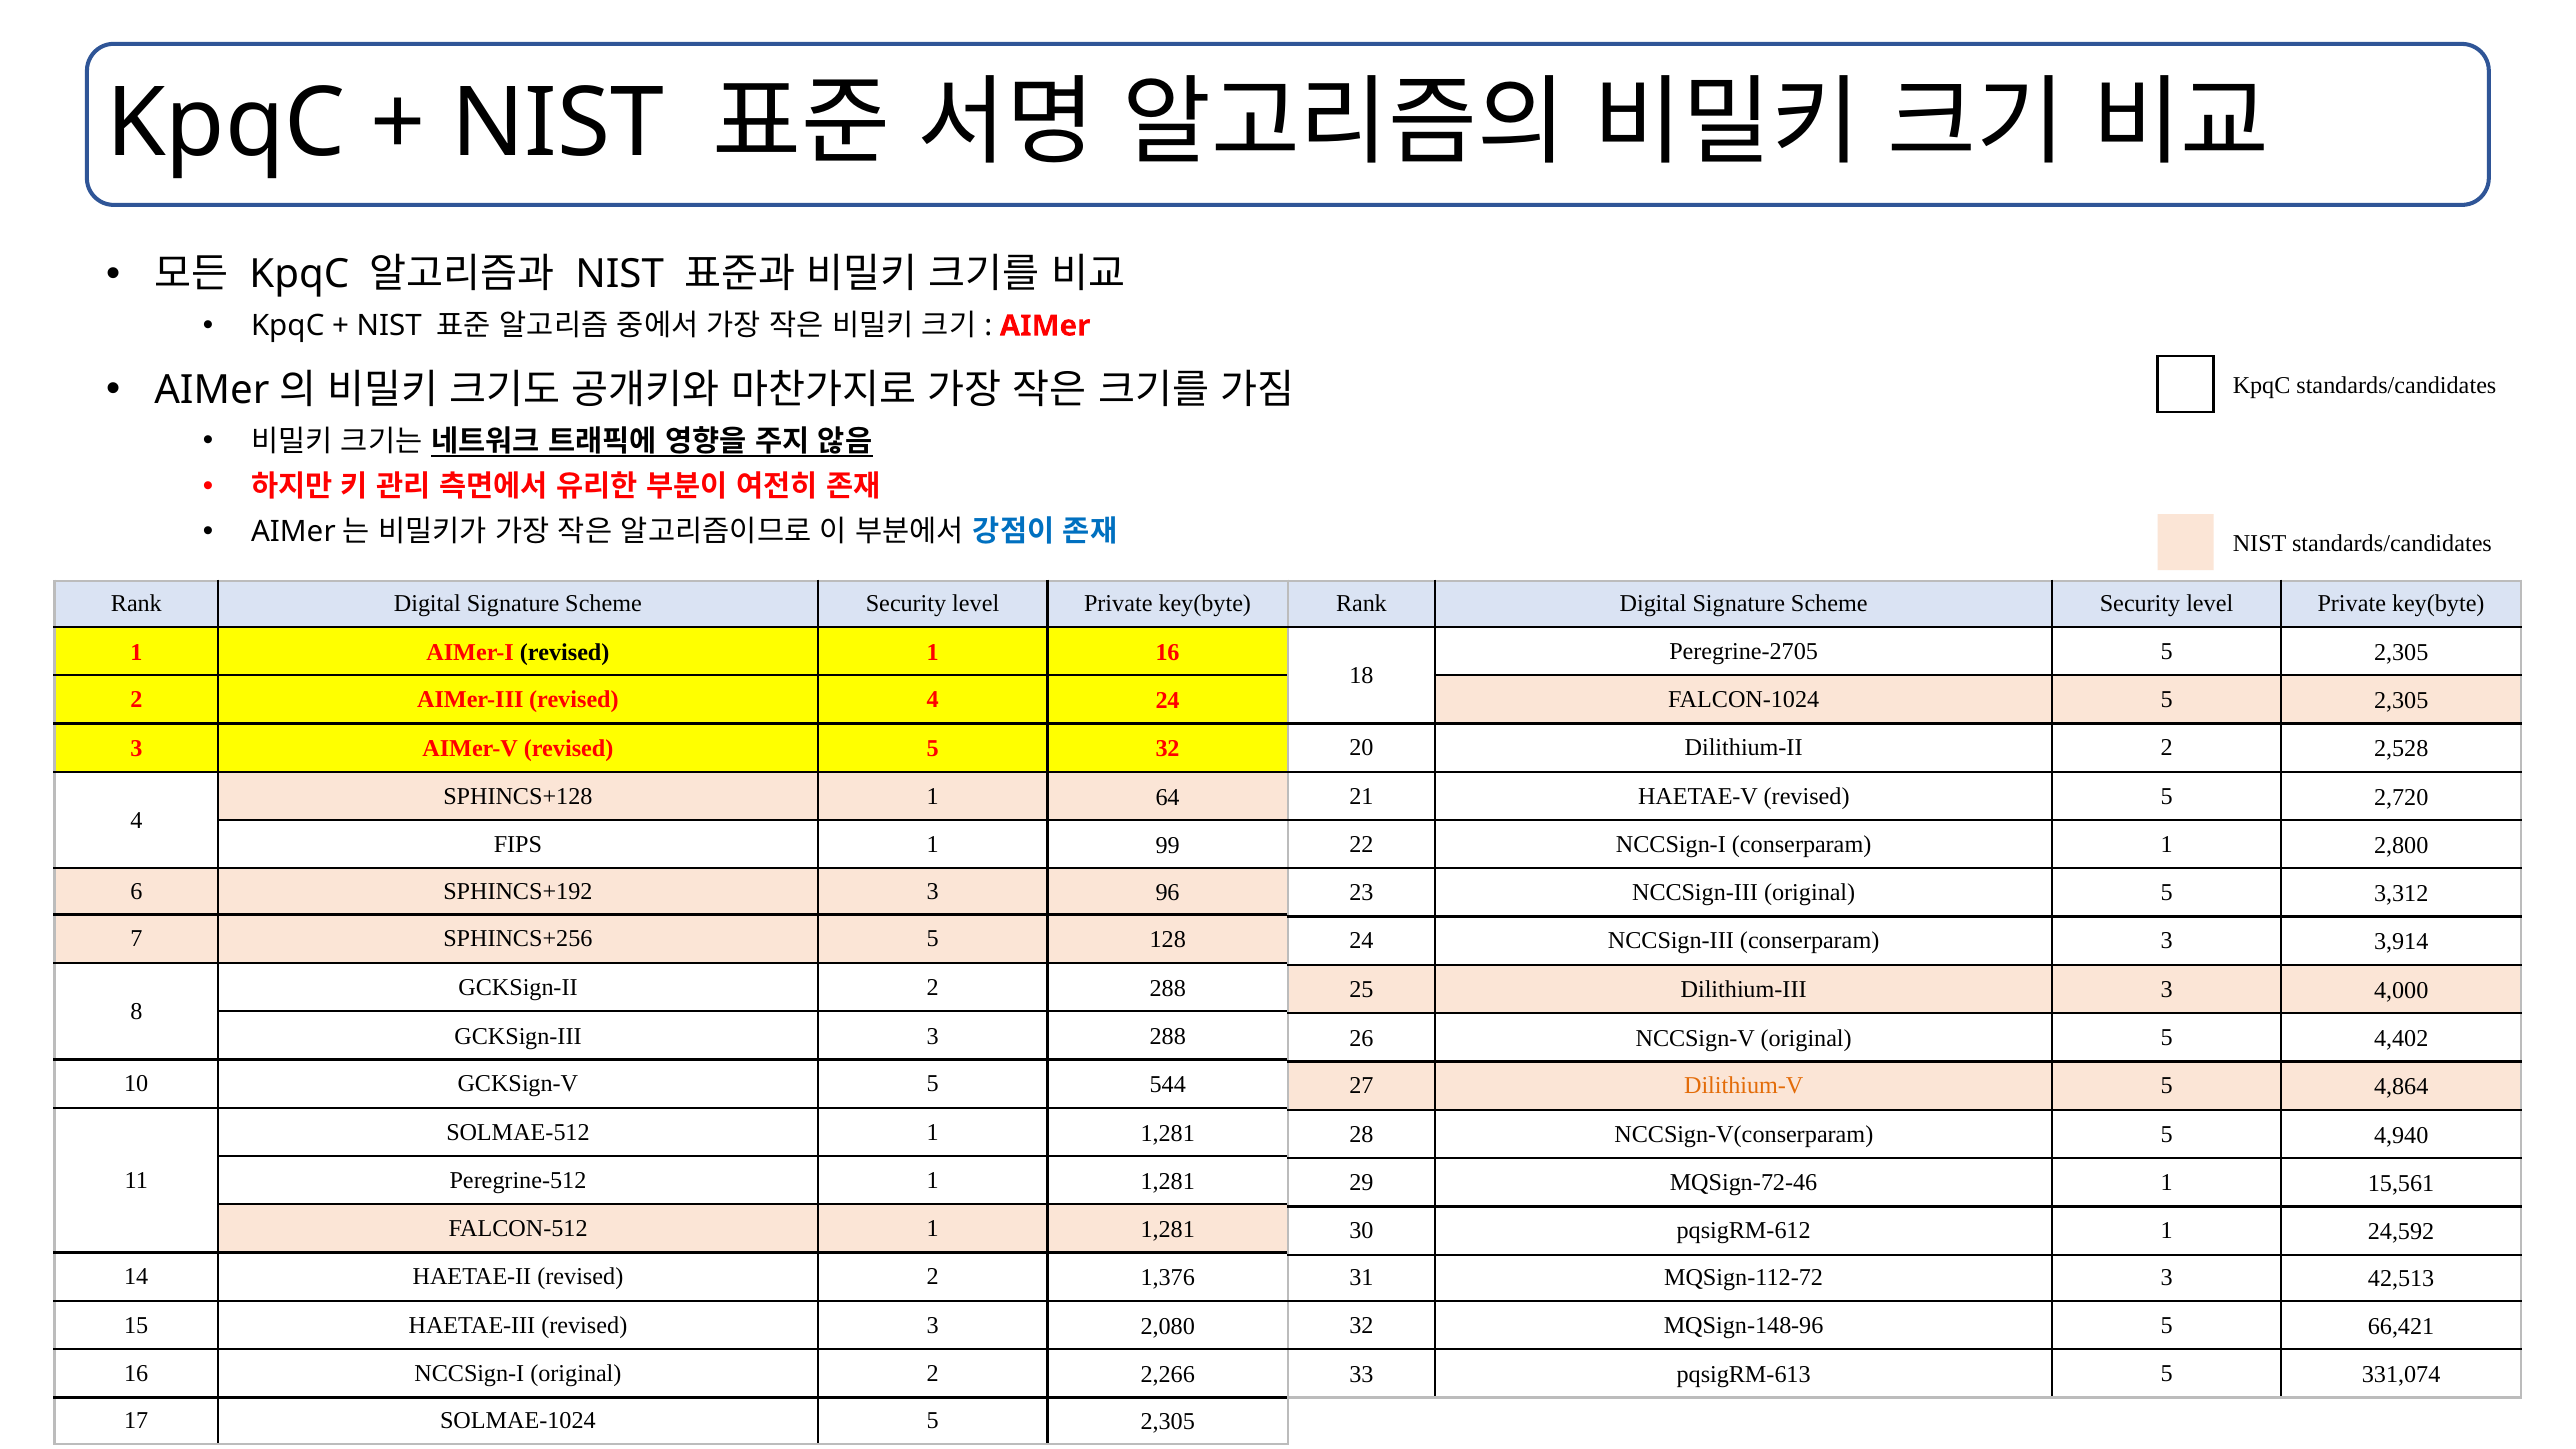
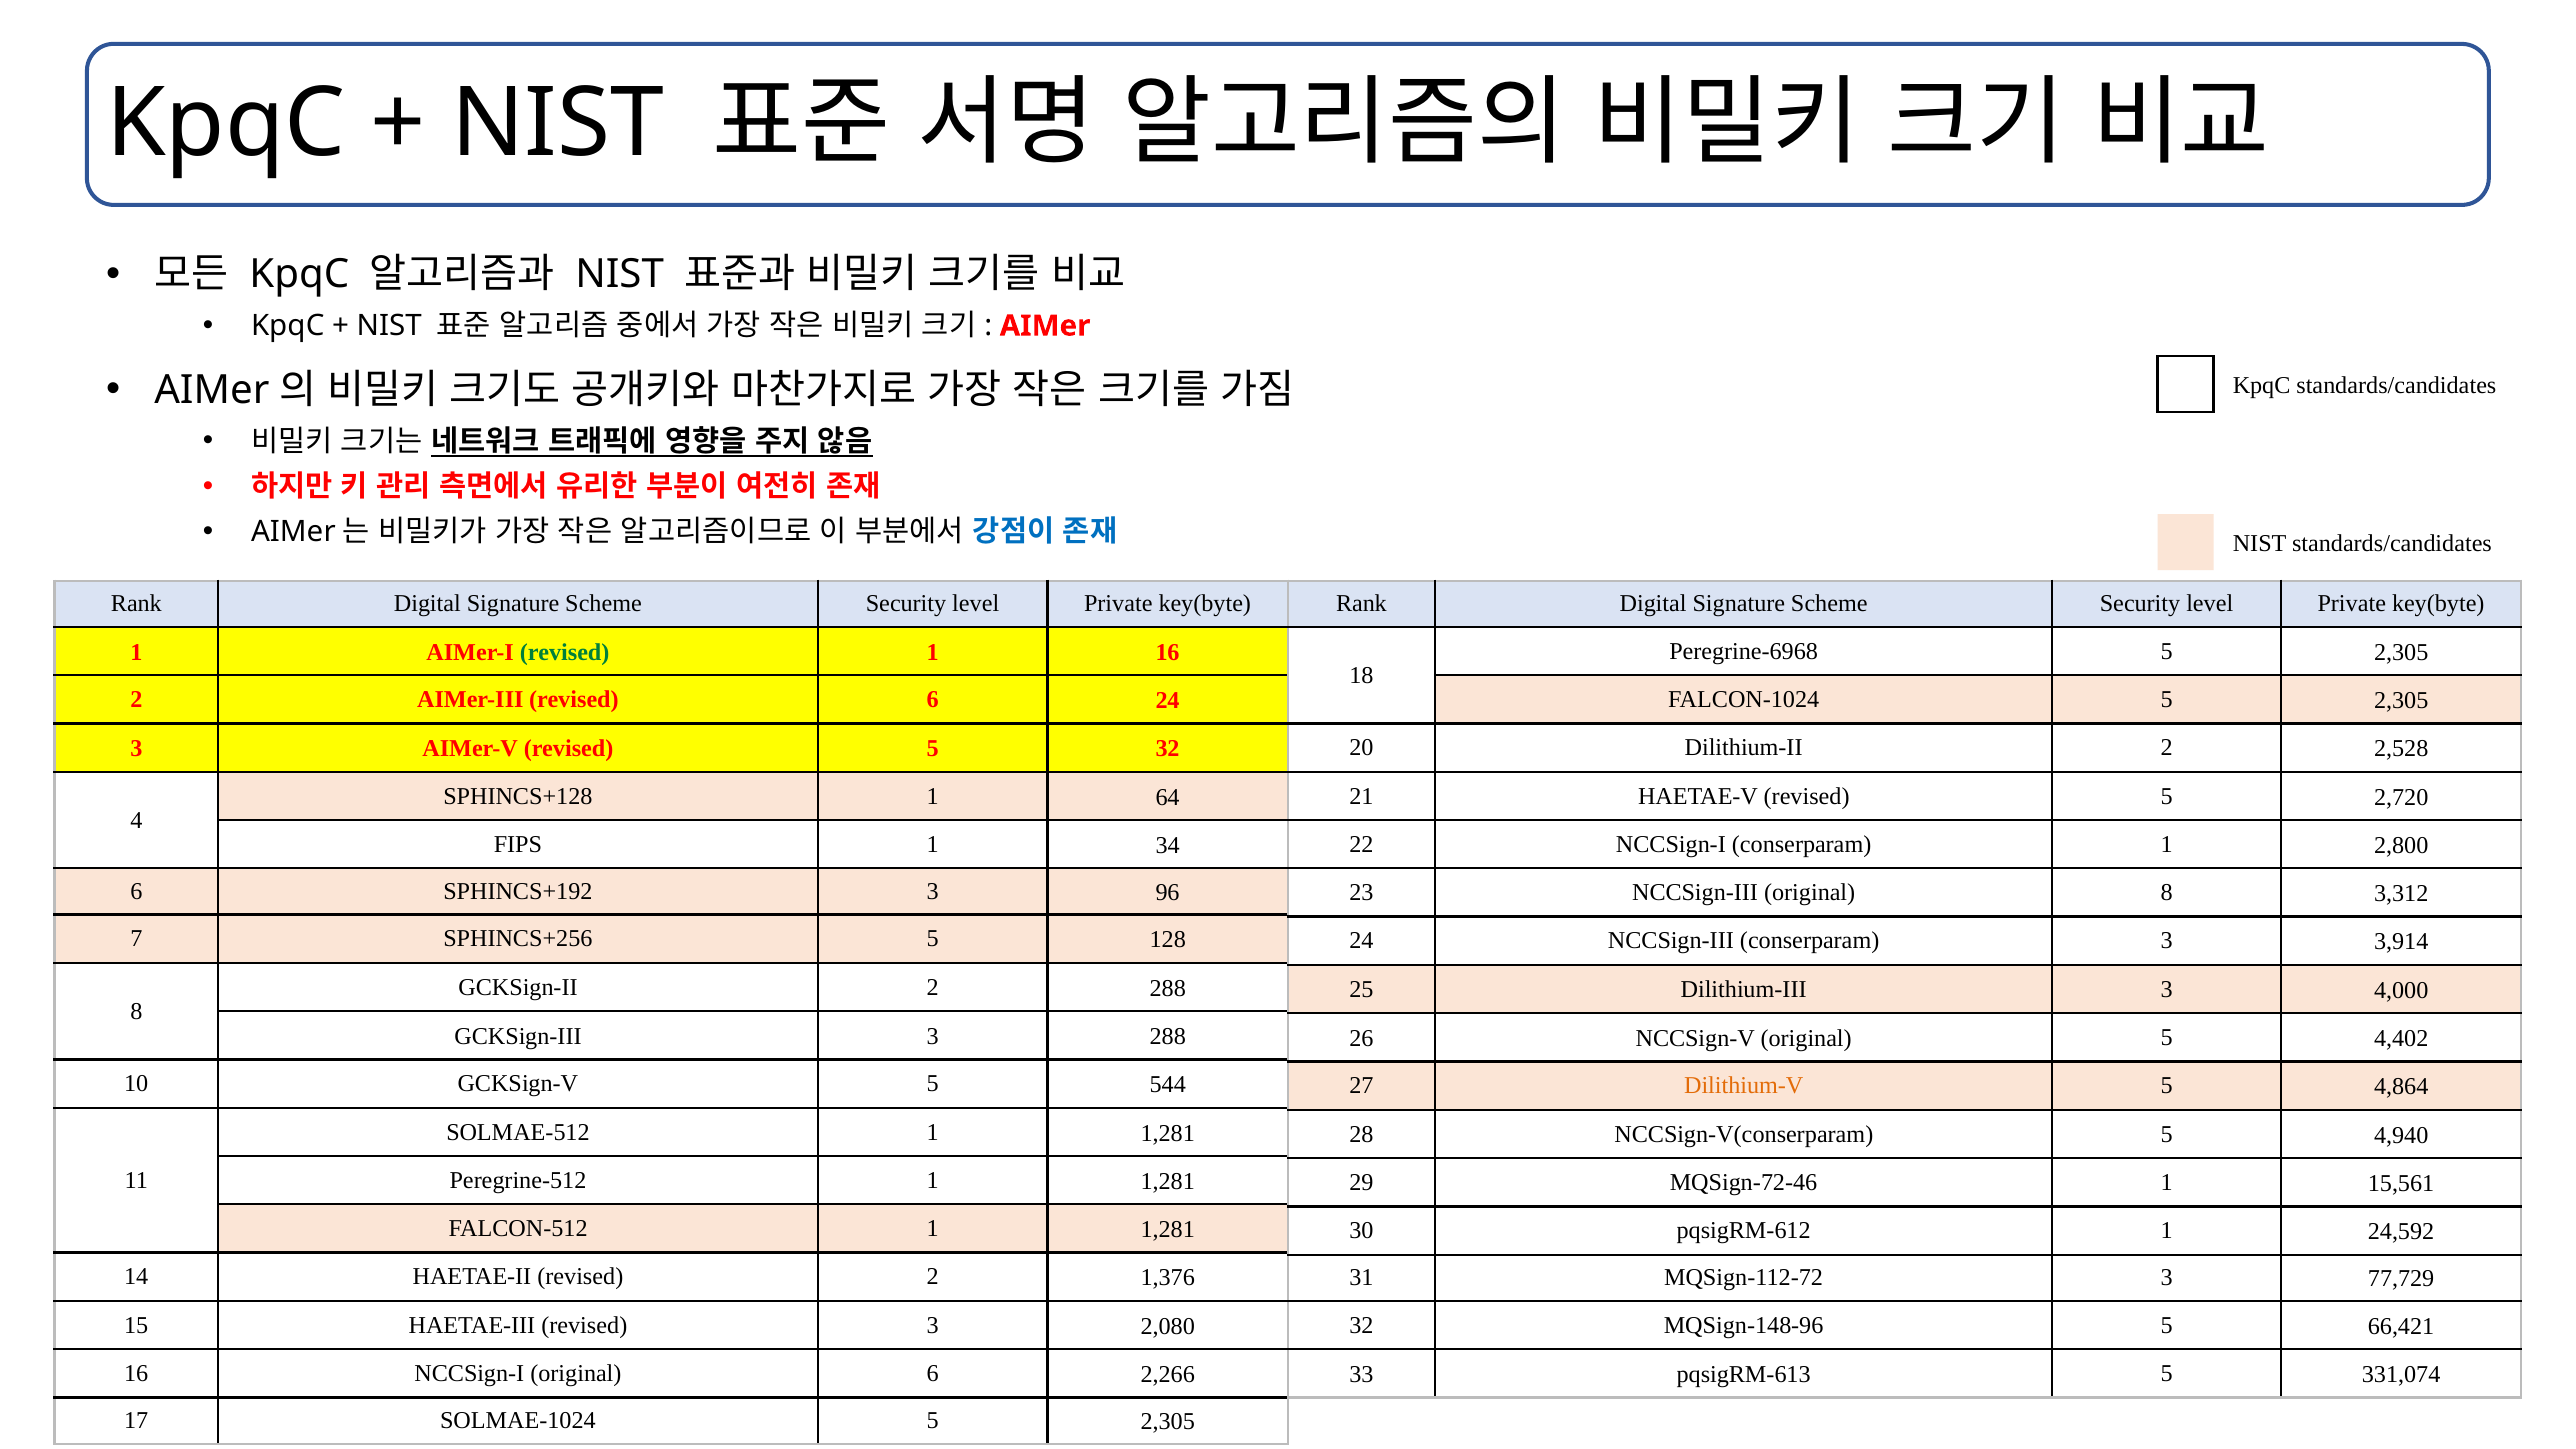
Peregrine-2705: Peregrine-2705 -> Peregrine-6968 (1744, 651)
revised colour: black -> green (565, 652)
revised 4: 4 -> 6 (933, 699)
99: 99 -> 34 (1168, 845)
NCCSign-III original 5: 5 -> 8 (2167, 893)
42,513: 42,513 -> 77,729 (2401, 1279)
original 2: 2 -> 6 (933, 1374)
